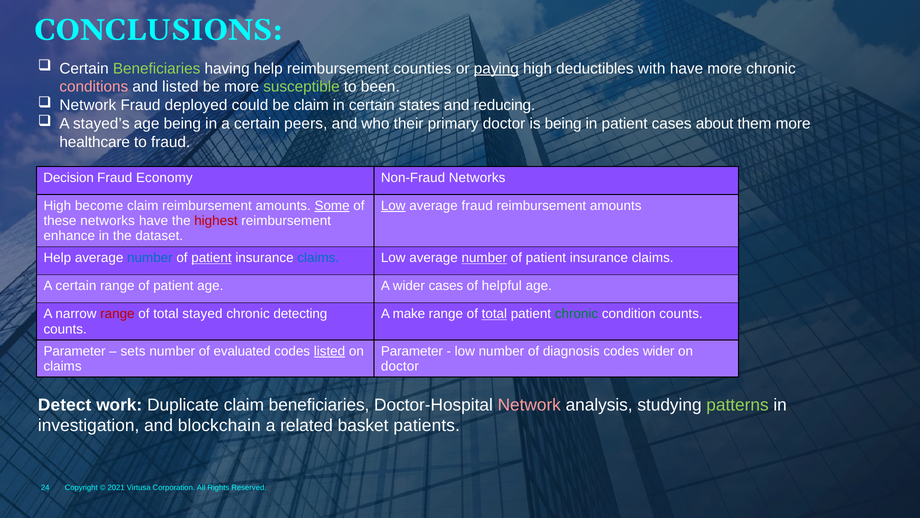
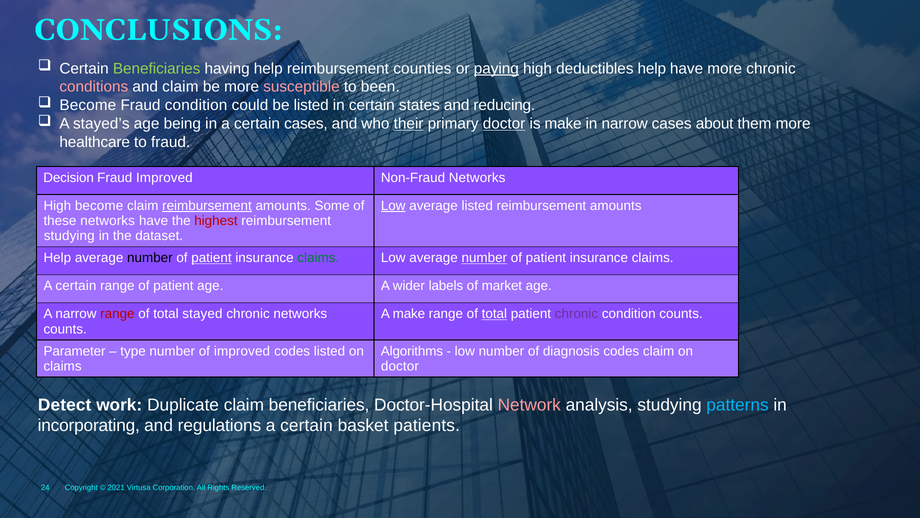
deductibles with: with -> help (652, 68)
and listed: listed -> claim (180, 87)
susceptible colour: light green -> pink (301, 87)
Network: Network -> Become (88, 105)
Fraud deployed: deployed -> condition (196, 105)
be claim: claim -> listed (311, 105)
certain peers: peers -> cases (306, 124)
their underline: none -> present (409, 124)
doctor underline: none -> present (504, 124)
is being: being -> make (563, 124)
in patient: patient -> narrow (625, 124)
Fraud Economy: Economy -> Improved (164, 178)
reimbursement underline: none -> present (207, 206)
Some underline: present -> none (332, 206)
average fraud: fraud -> listed (477, 206)
enhance: enhance -> studying (69, 236)
number colour: blue -> black (150, 258)
claims colour: blue -> green (318, 258)
wider cases: cases -> labels (446, 286)
helpful: helpful -> market (502, 286)
chronic detecting: detecting -> networks (300, 314)
chronic colour: green -> purple (577, 314)
sets: sets -> type (133, 351)
of evaluated: evaluated -> improved (242, 351)
listed underline: present -> none (329, 351)
Parameter: Parameter -> Algorithms (412, 351)
codes wider: wider -> claim (659, 351)
patterns colour: light green -> light blue (737, 404)
investigation: investigation -> incorporating (89, 425)
blockchain: blockchain -> regulations (219, 425)
related: related -> certain (306, 425)
